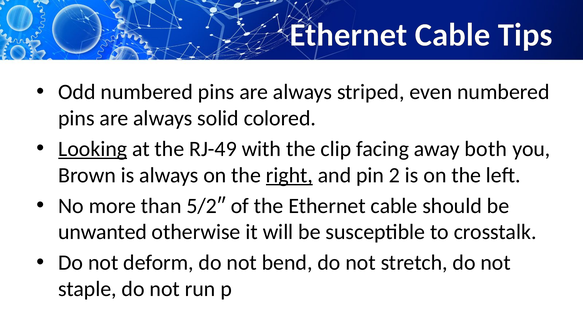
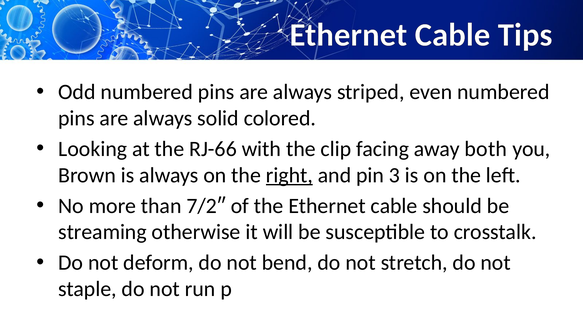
Looking underline: present -> none (93, 149)
RJ-49: RJ-49 -> RJ-66 (213, 149)
2: 2 -> 3 (394, 175)
5/2″: 5/2″ -> 7/2″ (206, 206)
unwanted: unwanted -> streaming (102, 232)
